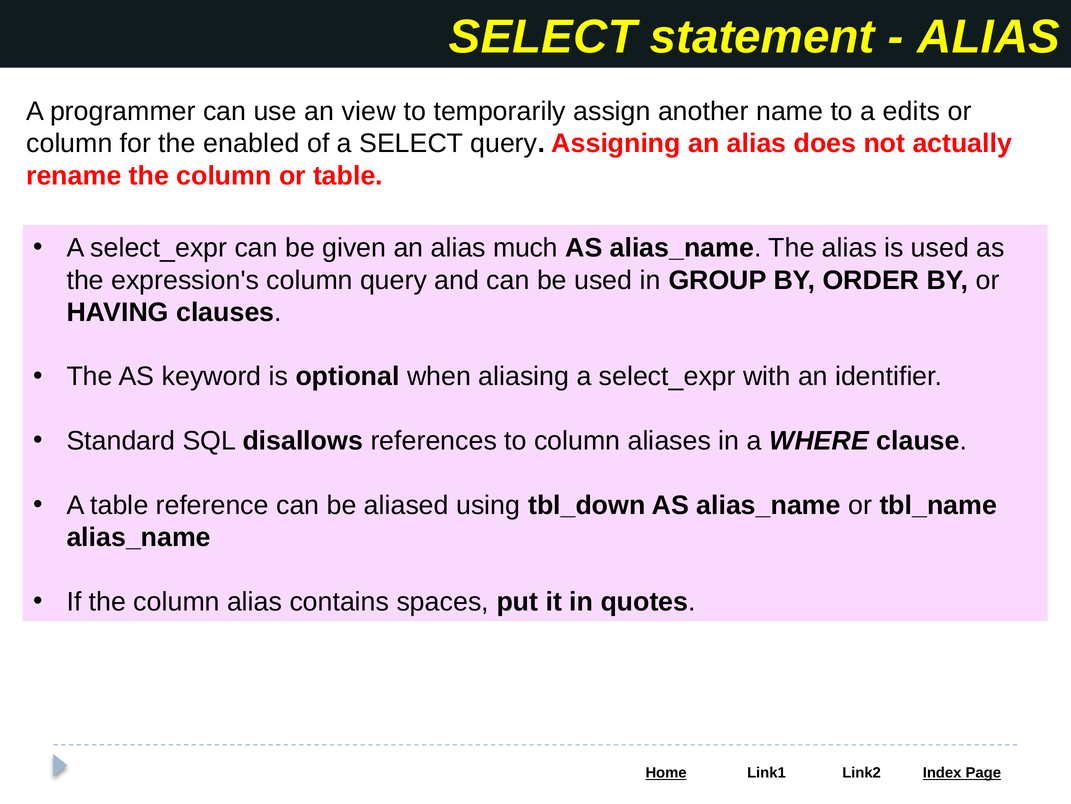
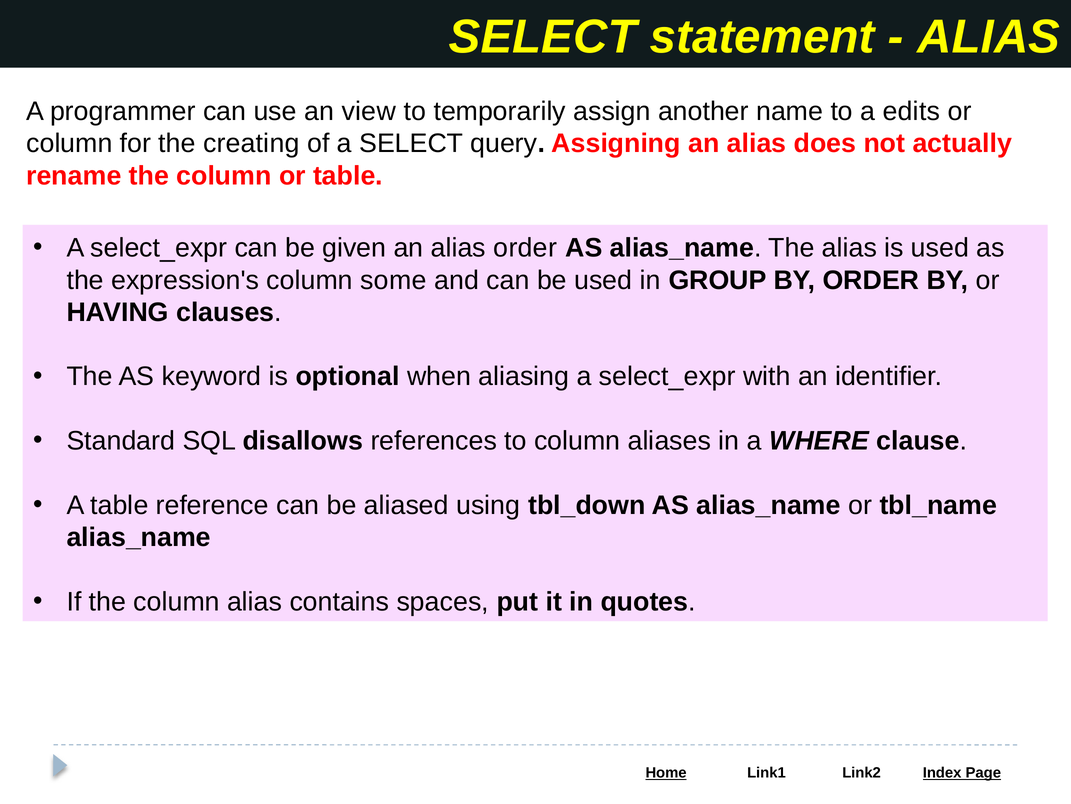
enabled: enabled -> creating (251, 144)
alias much: much -> order (525, 248)
column query: query -> some (393, 280)
